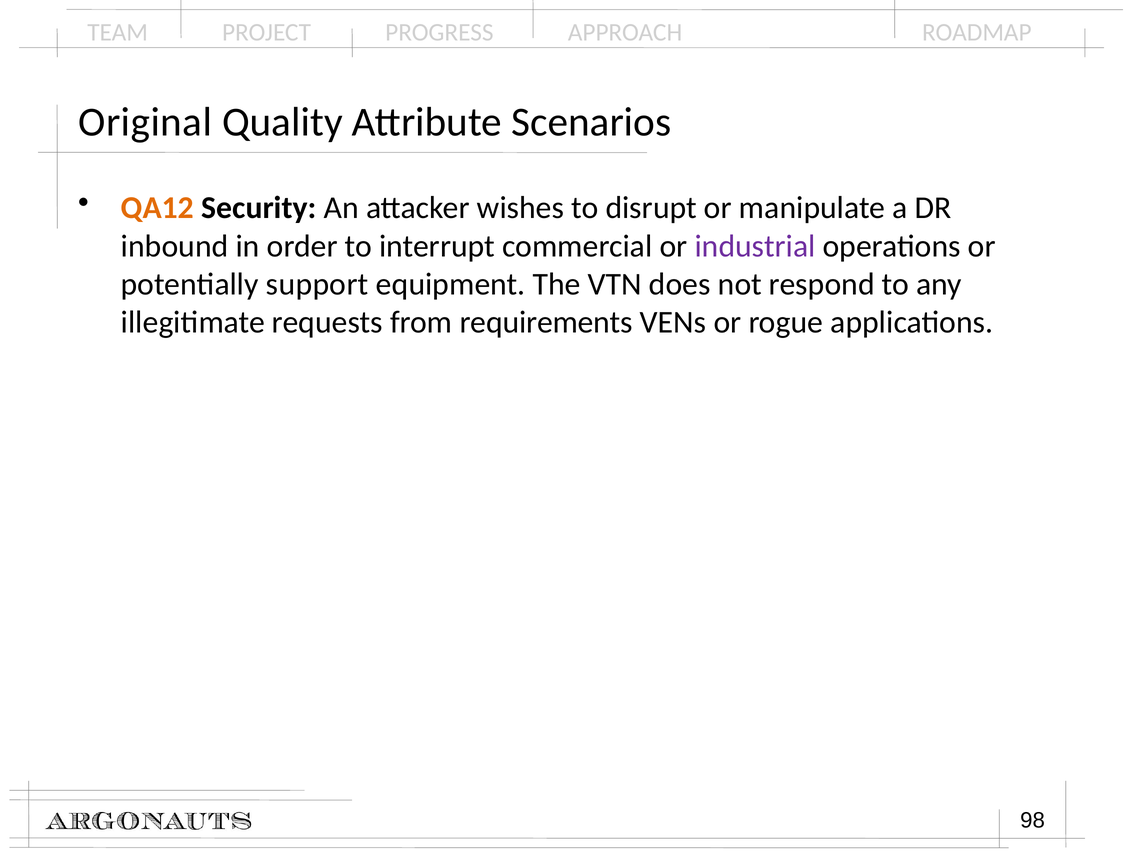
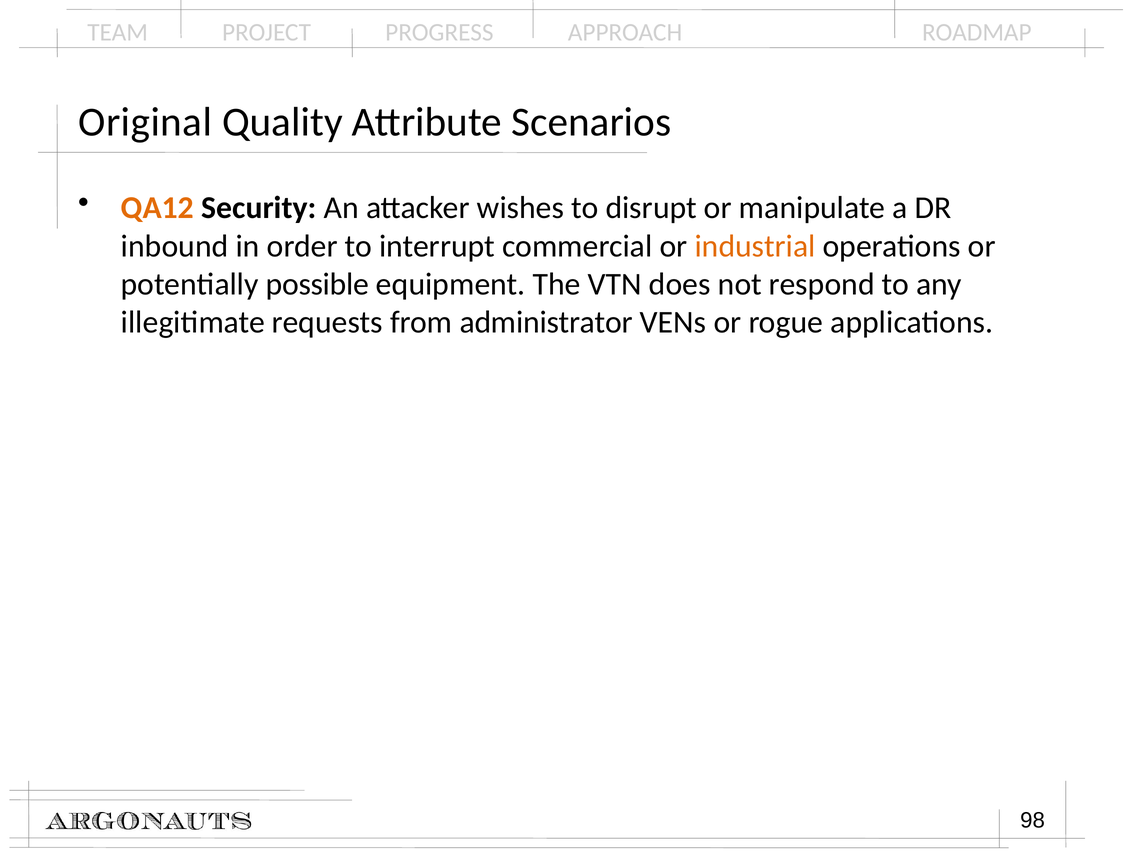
industrial colour: purple -> orange (755, 246)
support: support -> possible (317, 284)
requirements: requirements -> administrator (546, 322)
